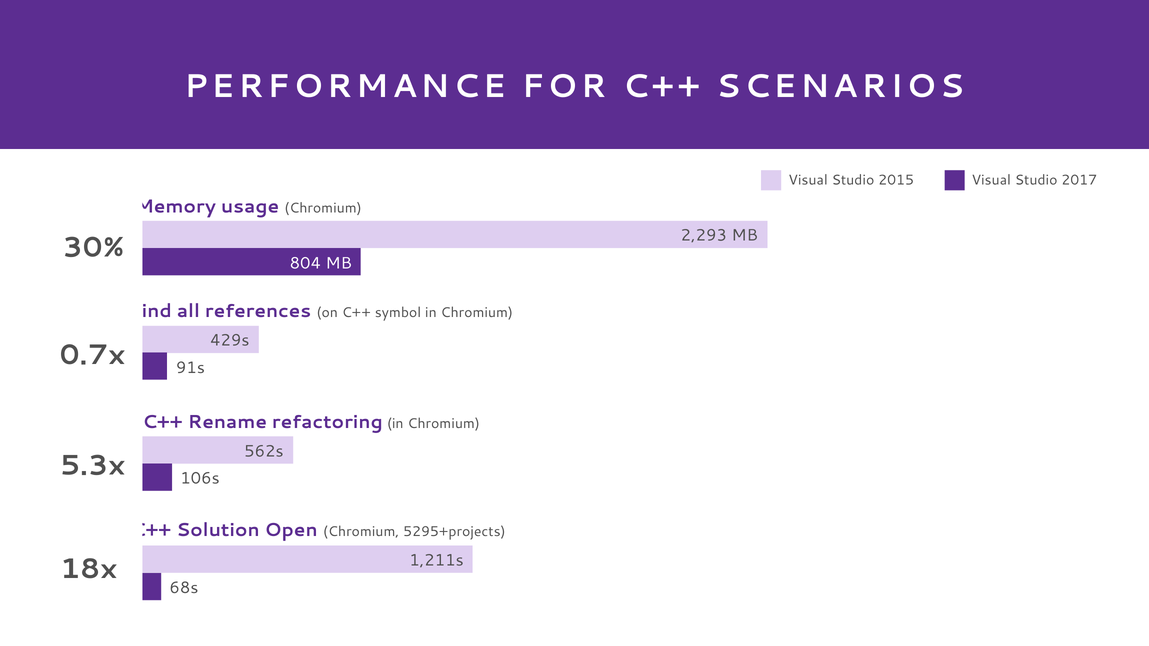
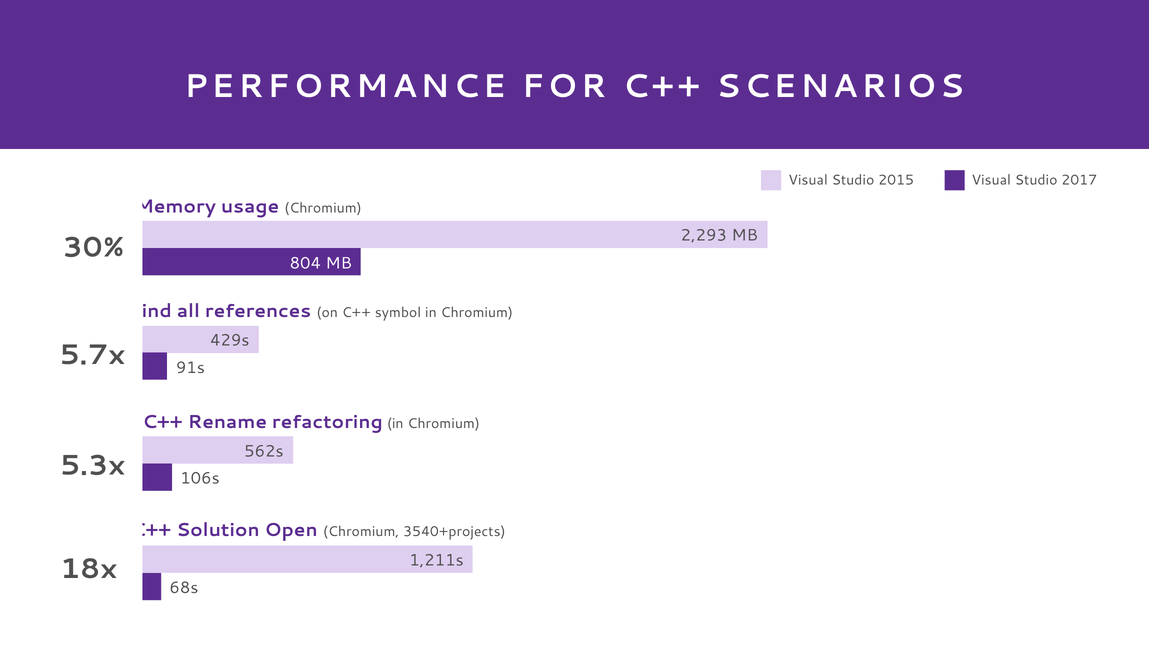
0.7x: 0.7x -> 5.7x (92, 355)
5295+projects: 5295+projects -> 3540+projects (454, 532)
